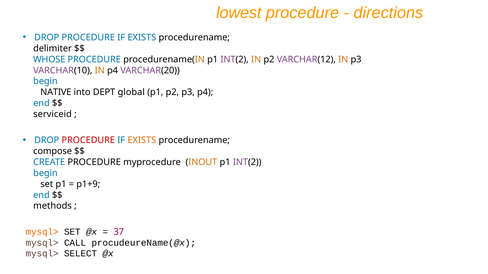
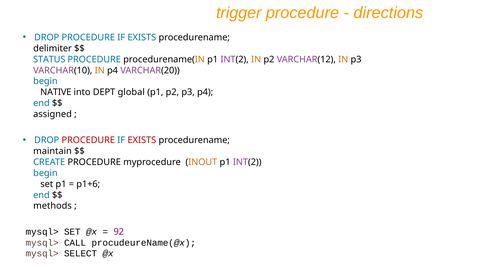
lowest: lowest -> trigger (239, 13)
WHOSE: WHOSE -> STATUS (49, 59)
serviceid: serviceid -> assigned (53, 114)
EXISTS colour: orange -> red (142, 140)
compose: compose -> maintain (53, 151)
p1+9: p1+9 -> p1+6 (88, 184)
mysql> colour: orange -> black (42, 232)
37: 37 -> 92 (119, 232)
